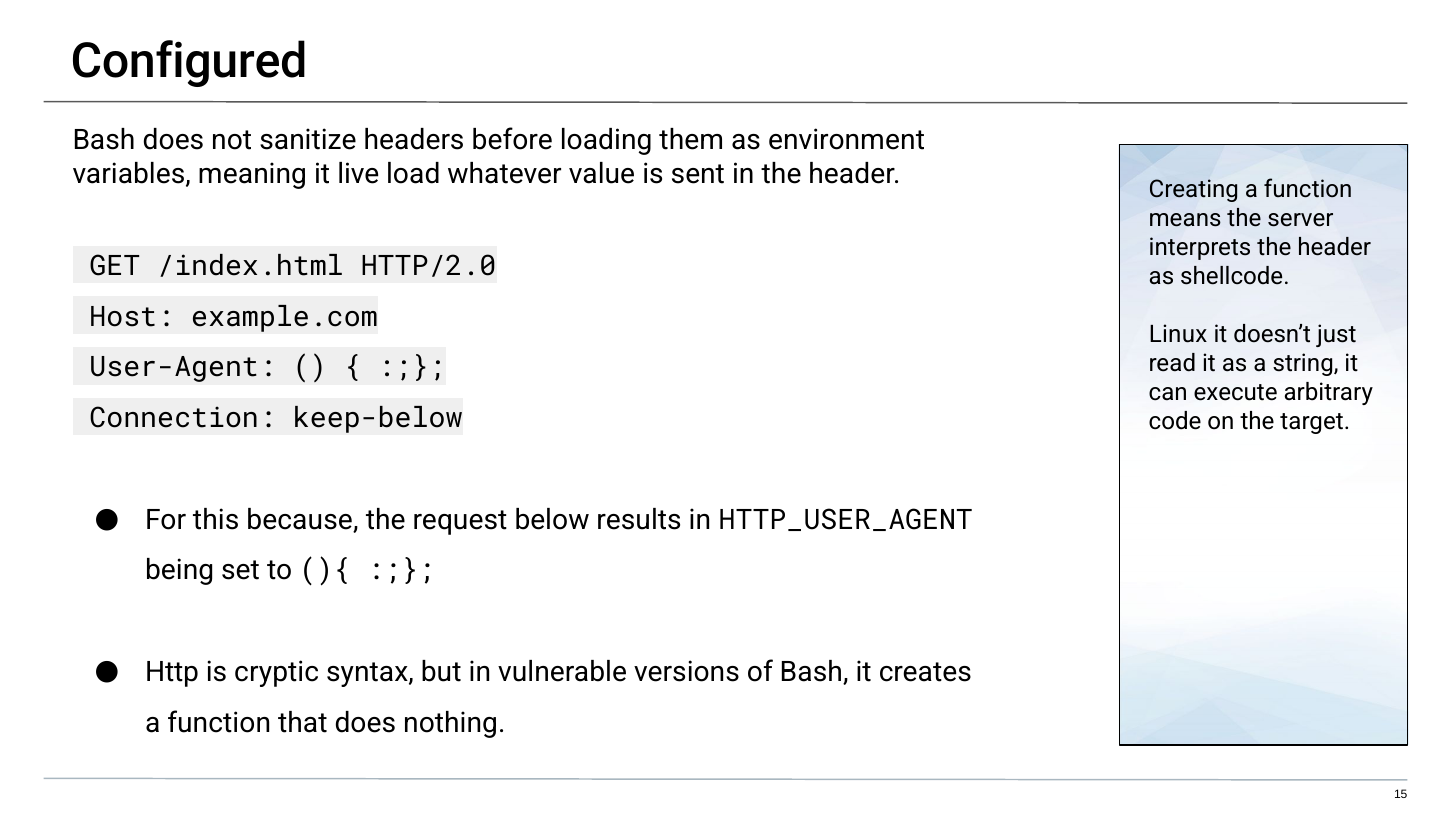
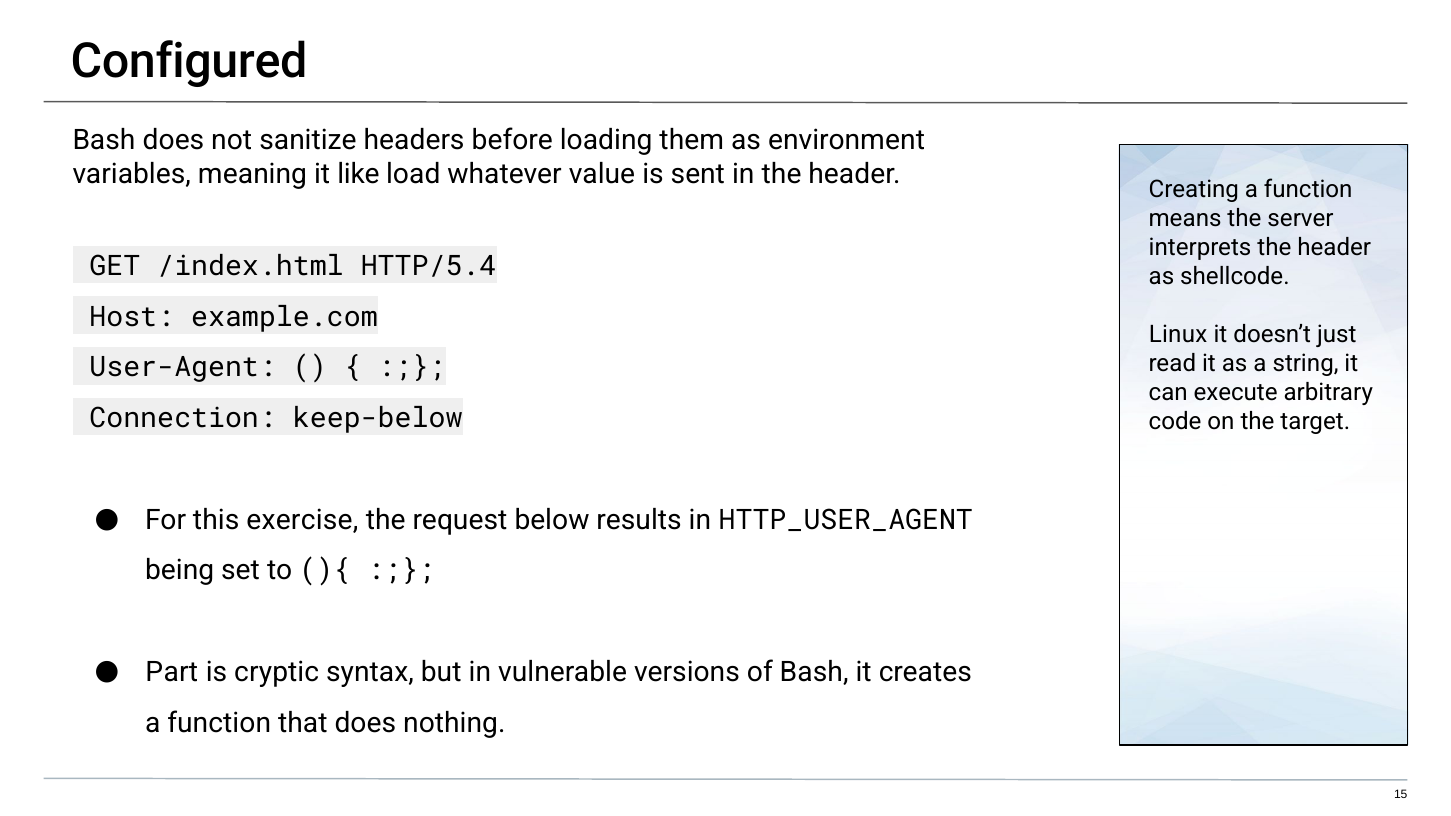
live: live -> like (358, 175)
HTTP/2.0: HTTP/2.0 -> HTTP/5.4 (429, 266)
because: because -> exercise (302, 520)
Http: Http -> Part (172, 672)
